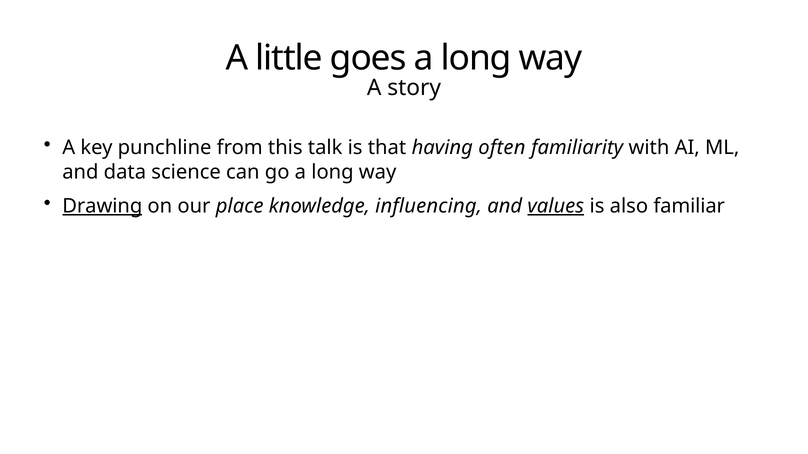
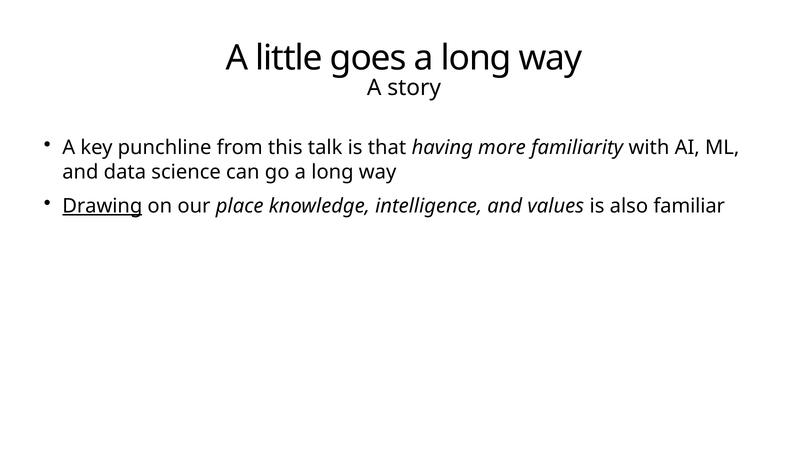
often: often -> more (502, 148)
influencing: influencing -> intelligence (429, 206)
values underline: present -> none (556, 206)
